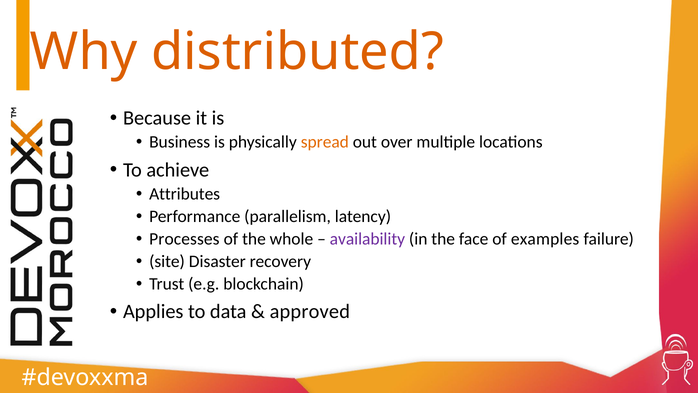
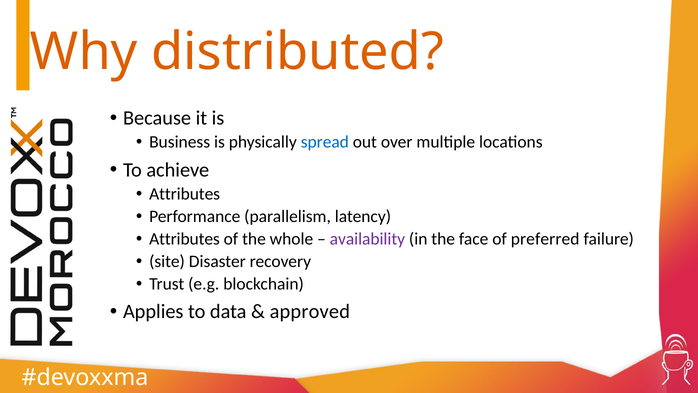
spread colour: orange -> blue (325, 142)
Processes: Processes -> Attributes (184, 239)
examples: examples -> preferred (545, 239)
